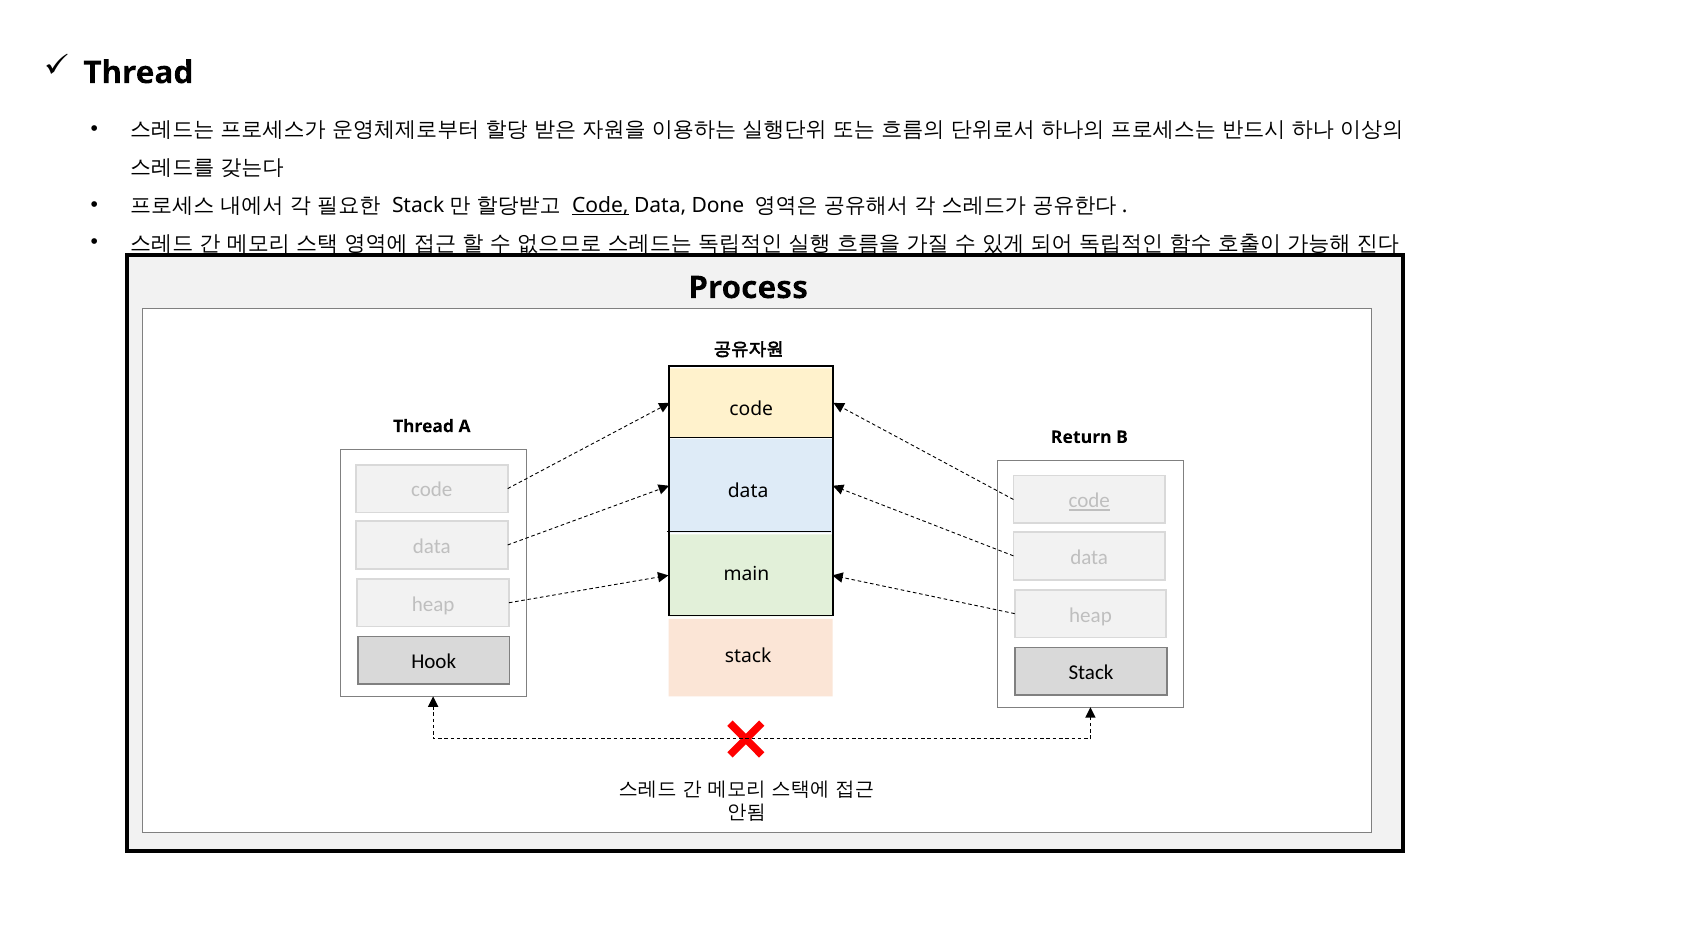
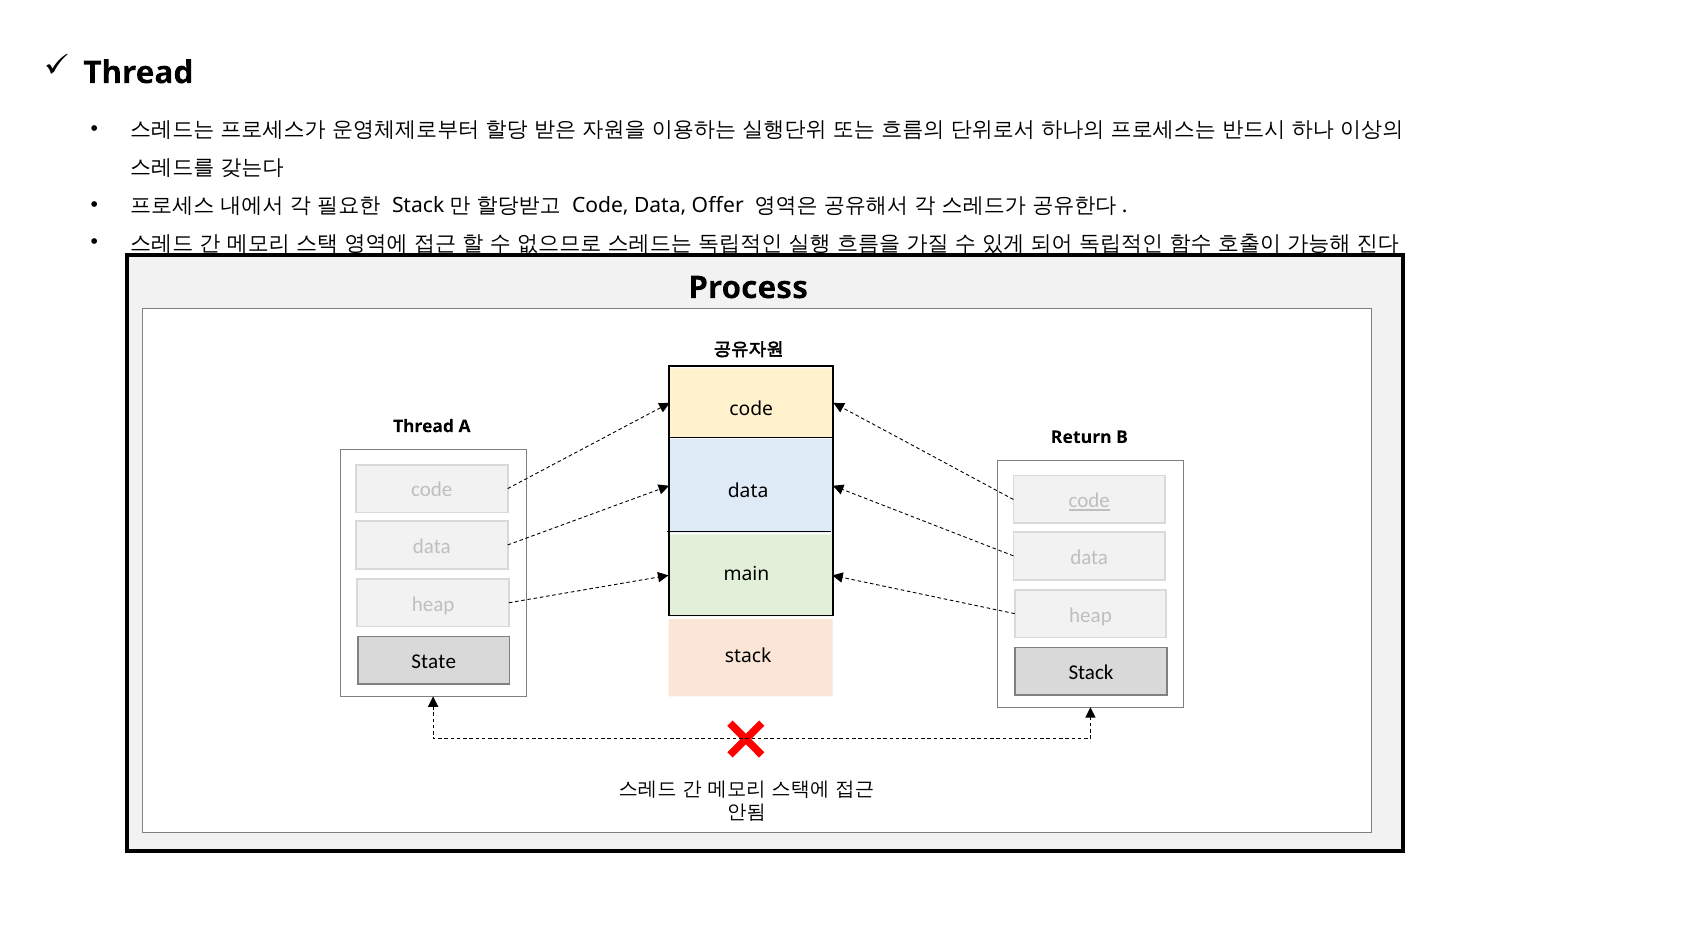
Code underline: present -> none (600, 205)
Done: Done -> Offer (718, 205)
Hook: Hook -> State (434, 662)
